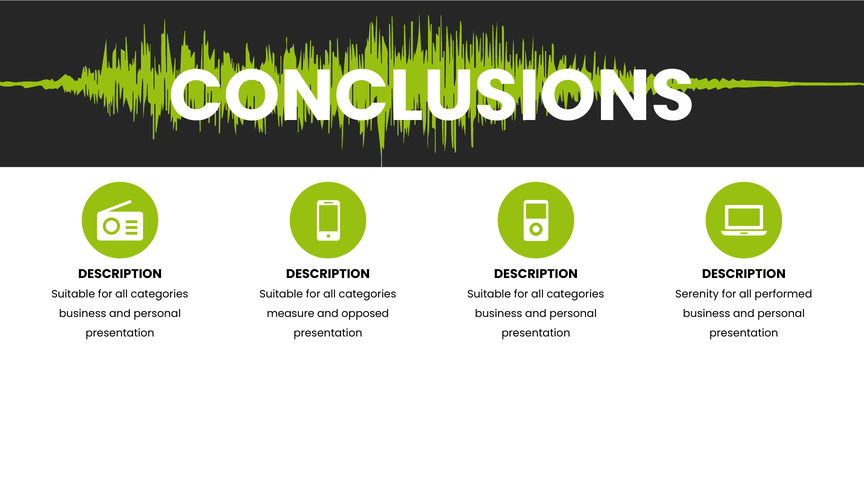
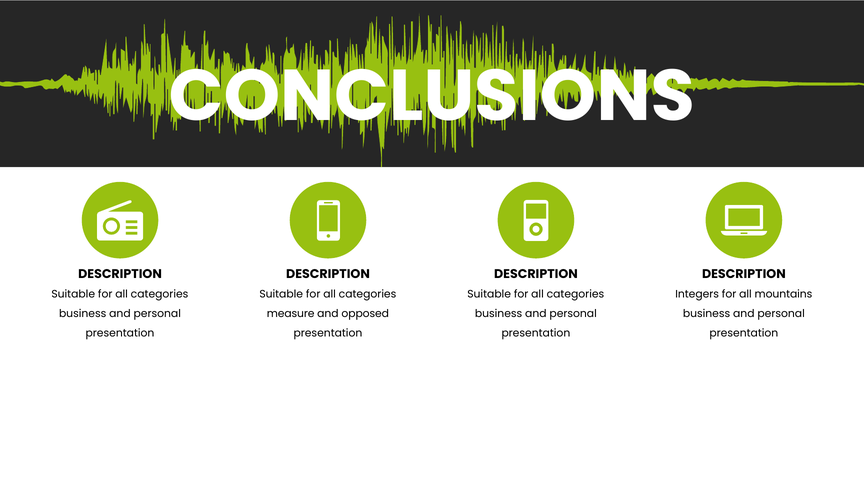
Serenity: Serenity -> Integers (697, 294)
performed: performed -> mountains (783, 294)
